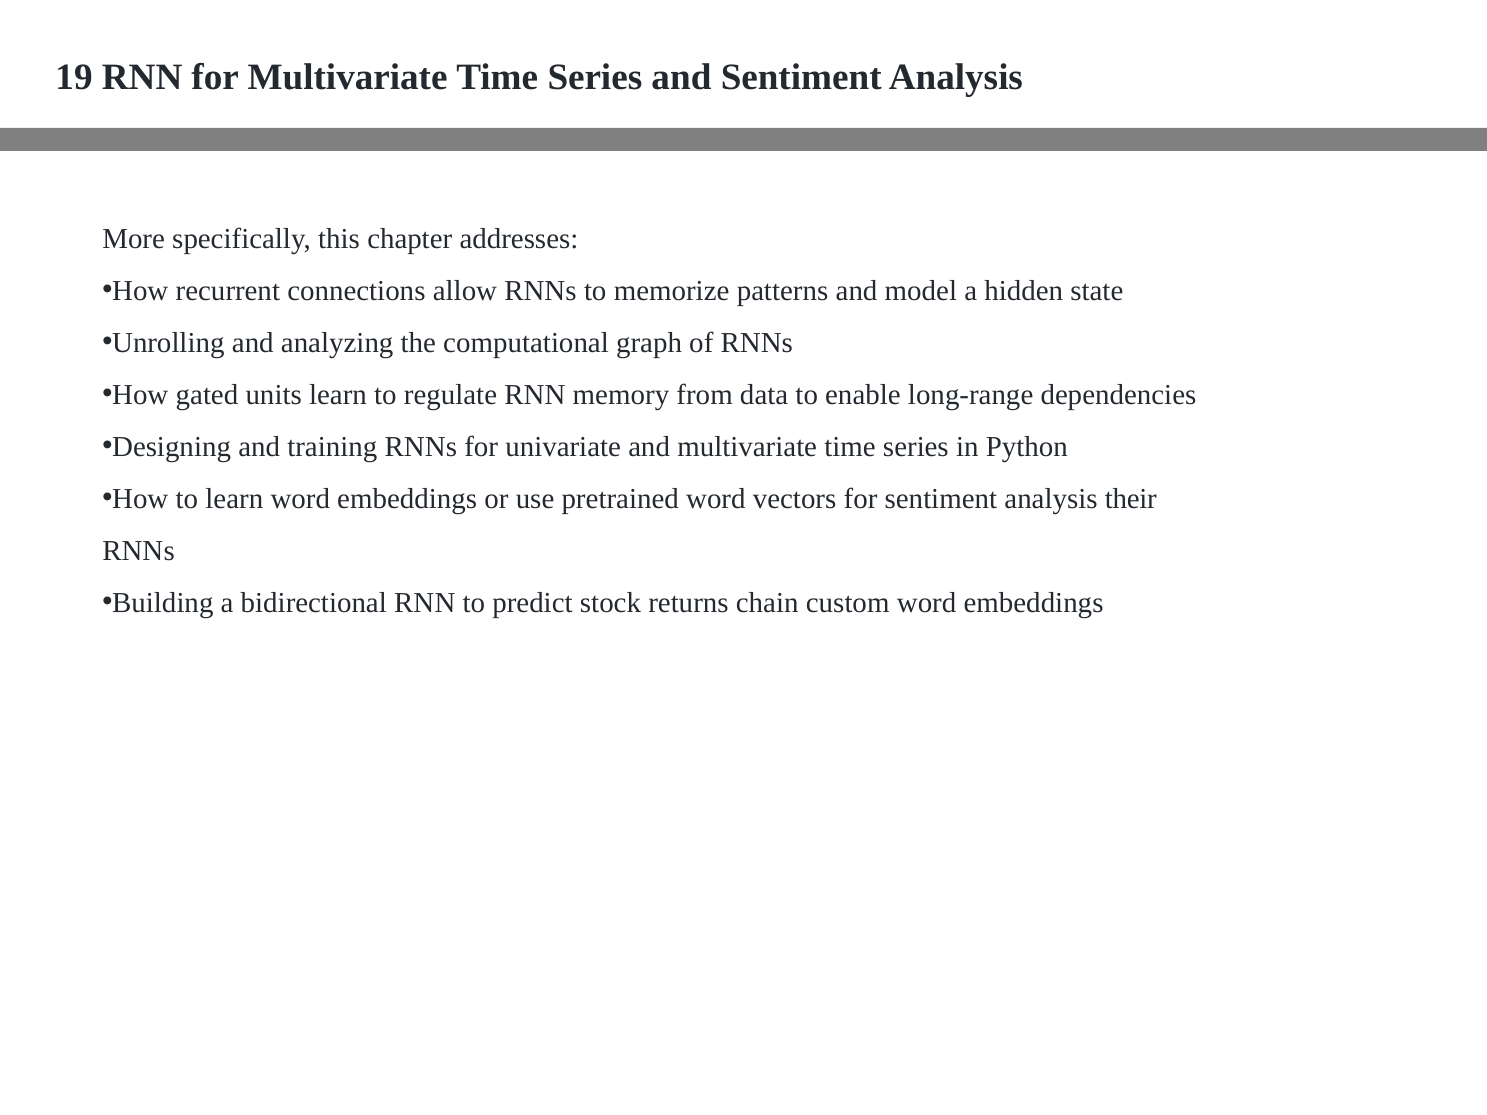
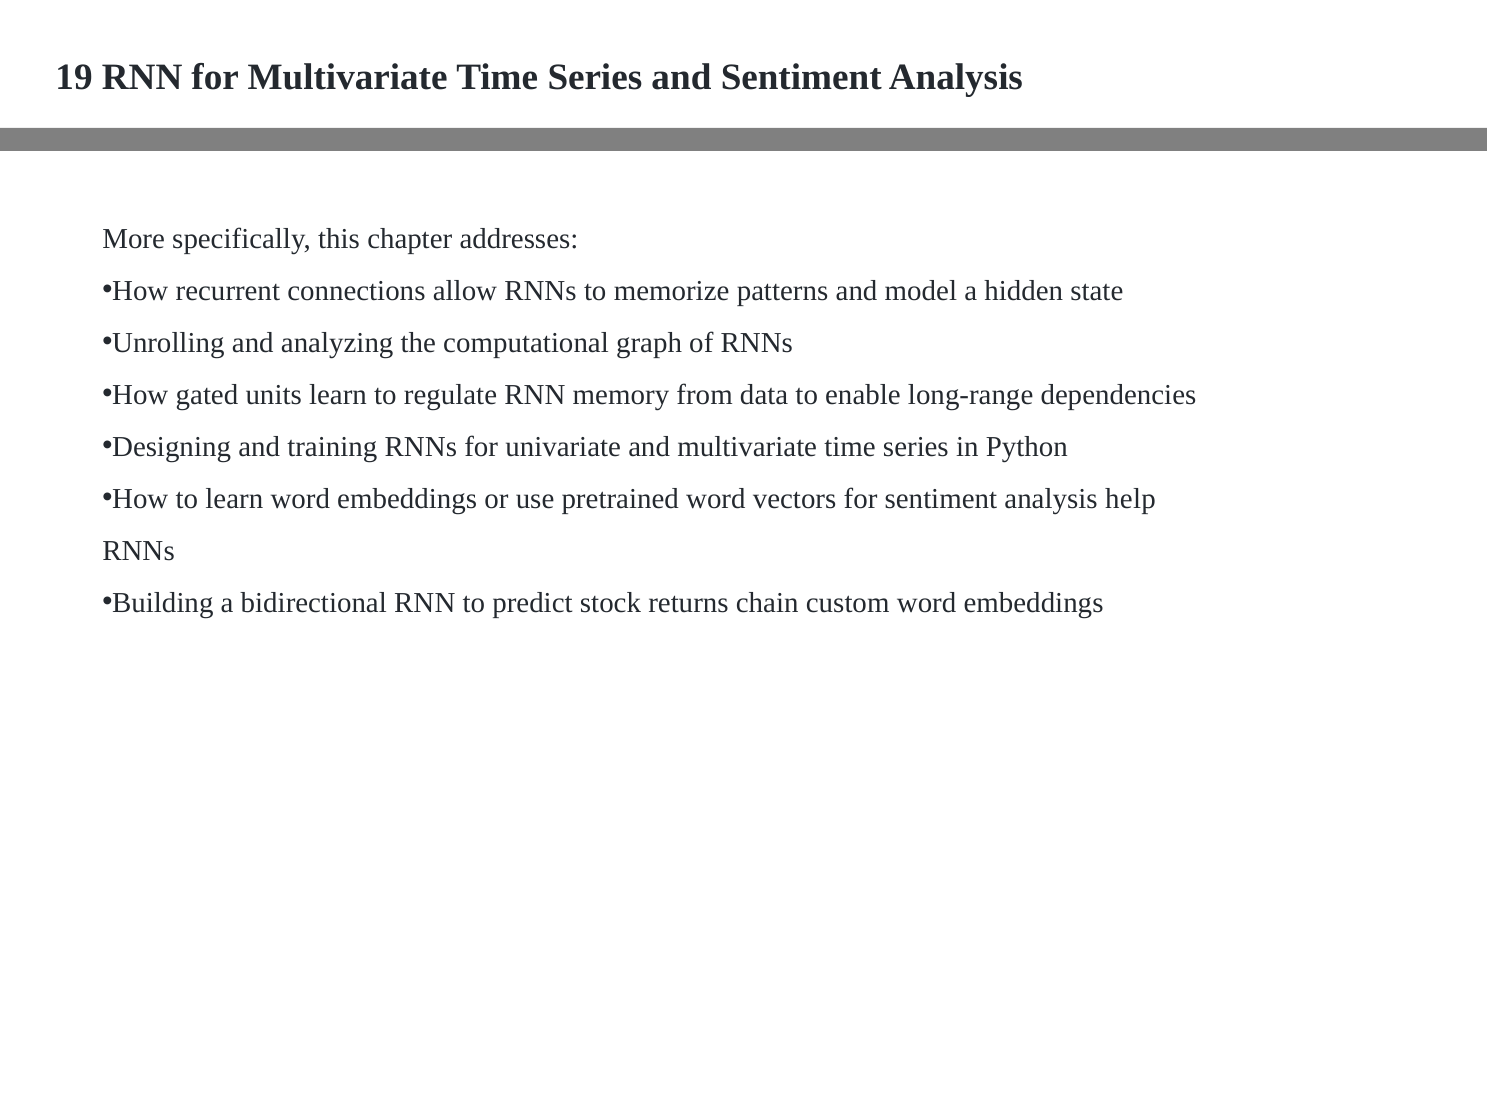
their: their -> help (1131, 499)
